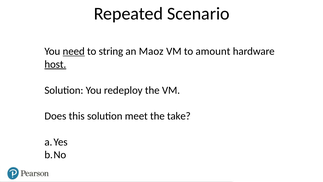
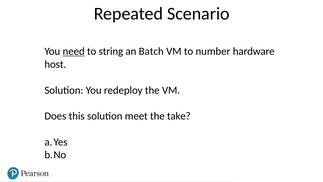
Maoz: Maoz -> Batch (151, 51)
amount: amount -> number (213, 51)
host underline: present -> none (55, 64)
